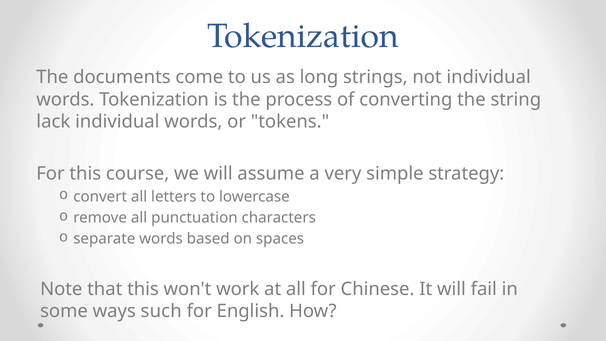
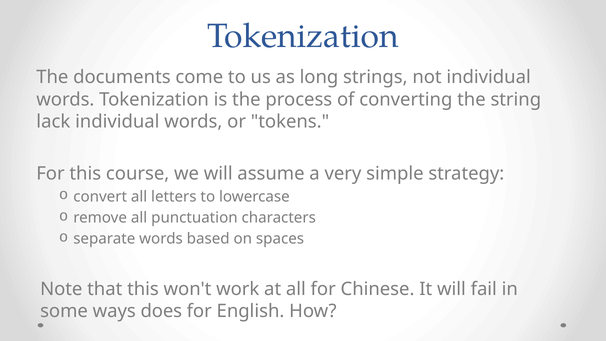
such: such -> does (161, 311)
